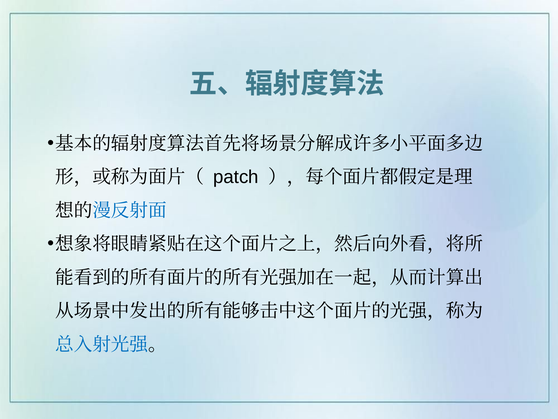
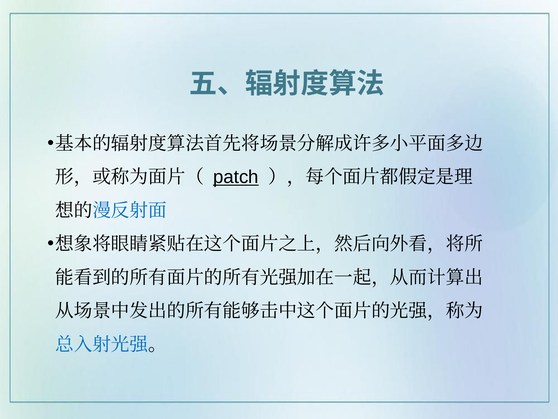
patch underline: none -> present (236, 177)
